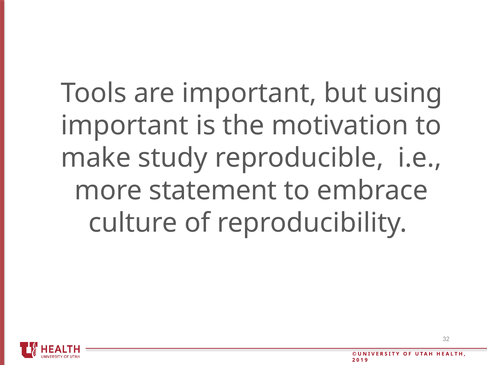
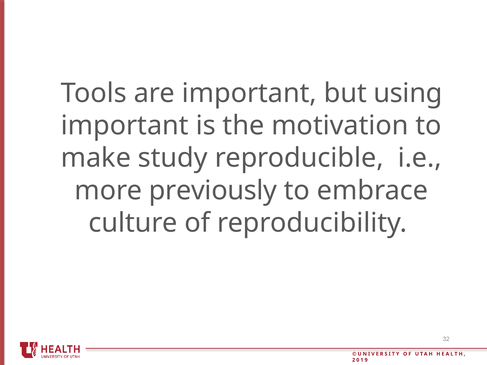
statement: statement -> previously (213, 191)
